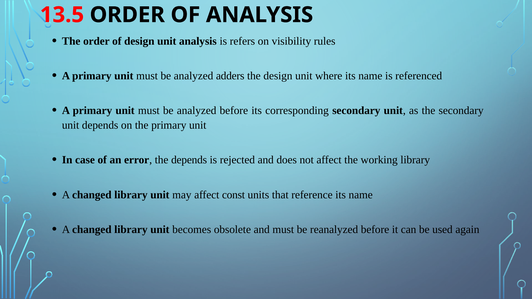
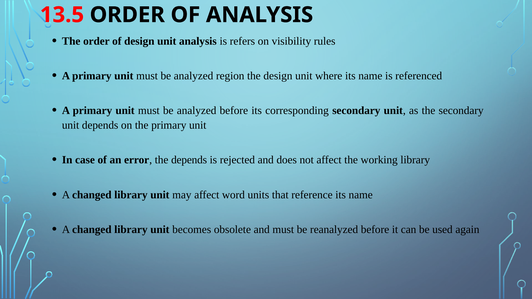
adders: adders -> region (230, 76)
const: const -> word (233, 195)
